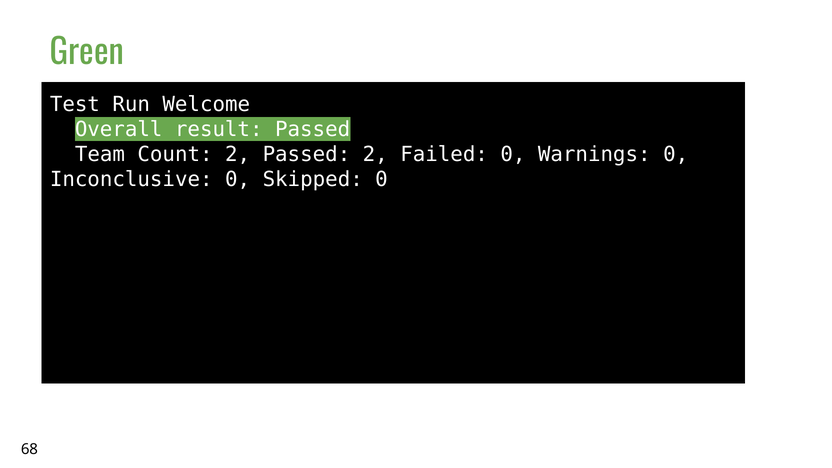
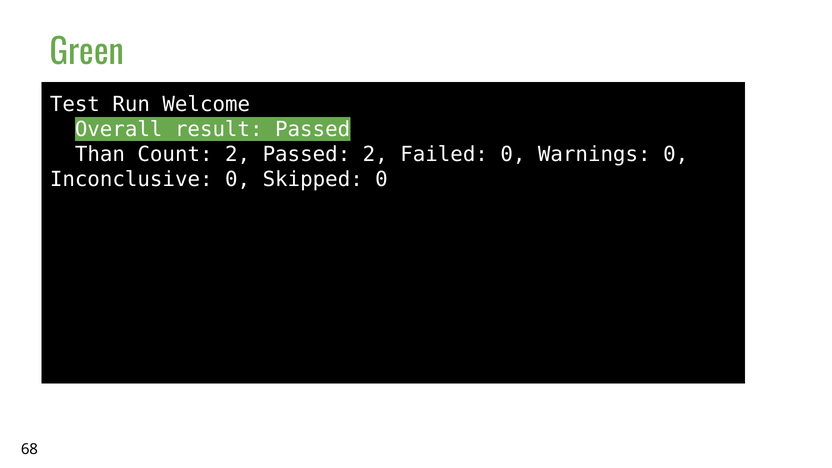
Team: Team -> Than (100, 154)
